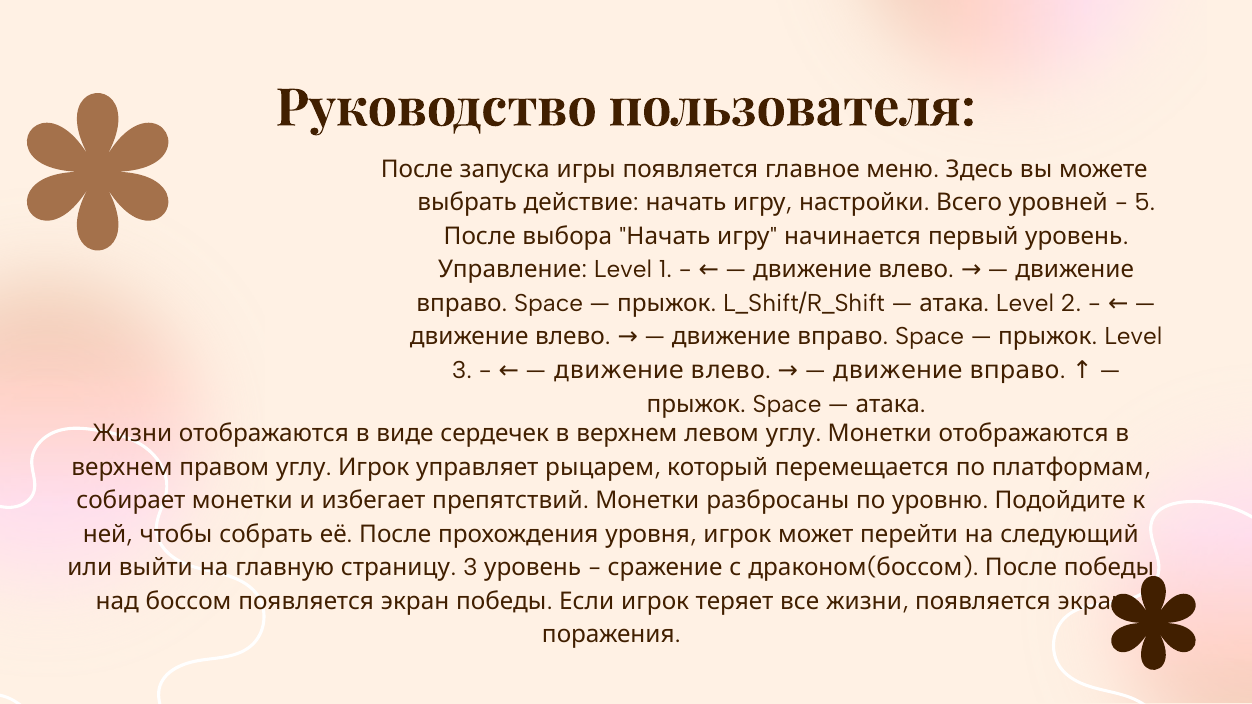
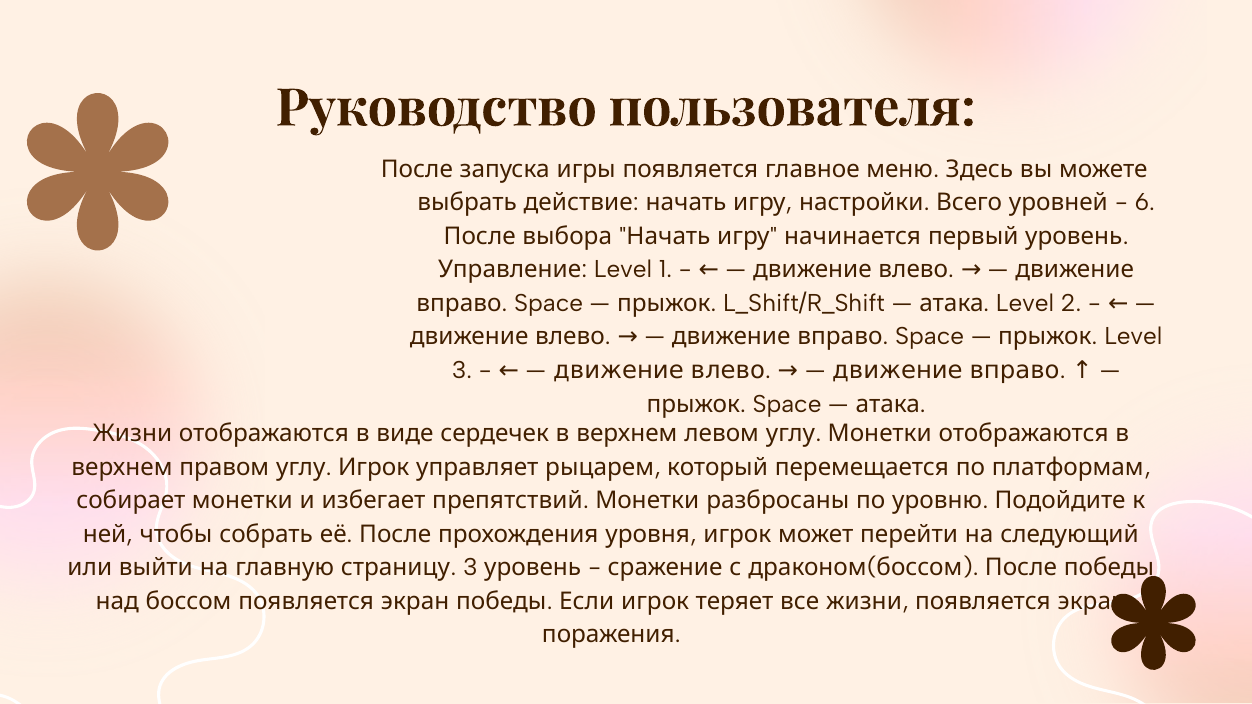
5: 5 -> 6 (1145, 203)
